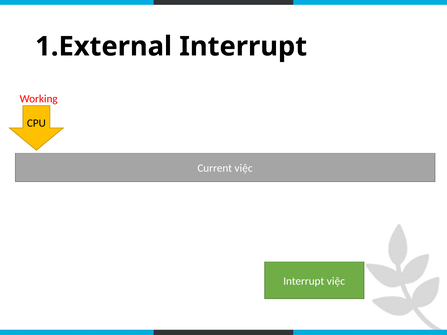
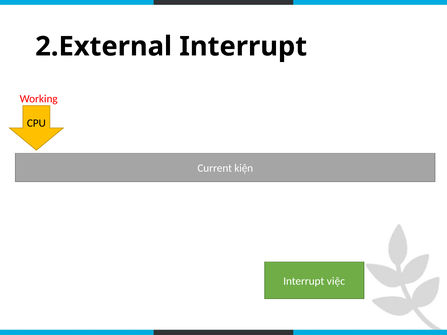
1.External: 1.External -> 2.External (104, 47)
Current việc: việc -> kiện (244, 168)
